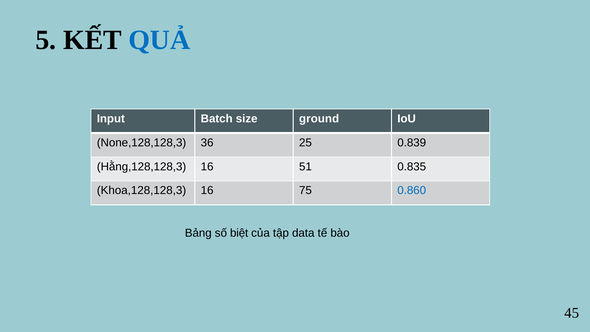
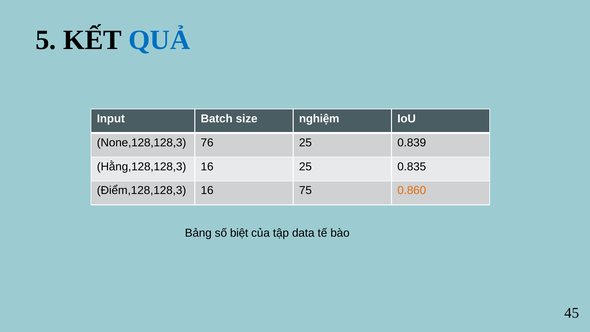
ground: ground -> nghiệm (319, 119)
36: 36 -> 76 (207, 143)
16 51: 51 -> 25 (305, 167)
Khoa,128,128,3: Khoa,128,128,3 -> Điểm,128,128,3 (142, 190)
0.860 colour: blue -> orange (412, 190)
